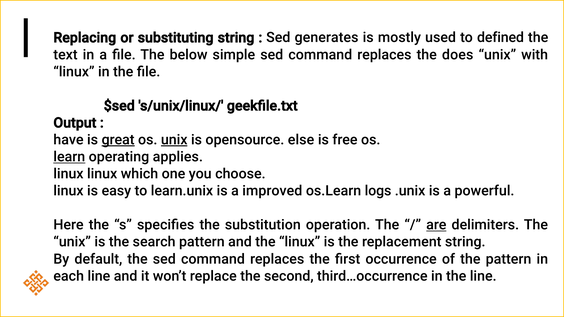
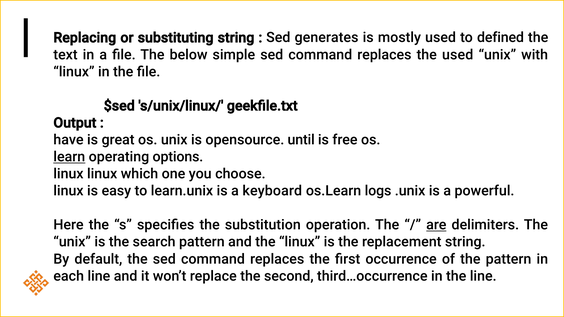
the does: does -> used (458, 55)
great underline: present -> none (118, 140)
unix underline: present -> none (174, 140)
else: else -> until (301, 140)
applies: applies -> options (178, 157)
improved: improved -> keyboard (272, 191)
